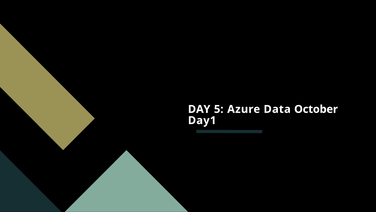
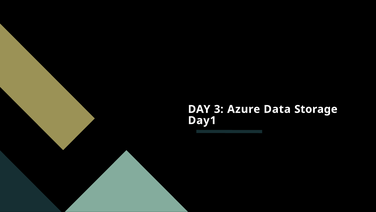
5: 5 -> 3 (219, 109)
October: October -> Storage (316, 109)
